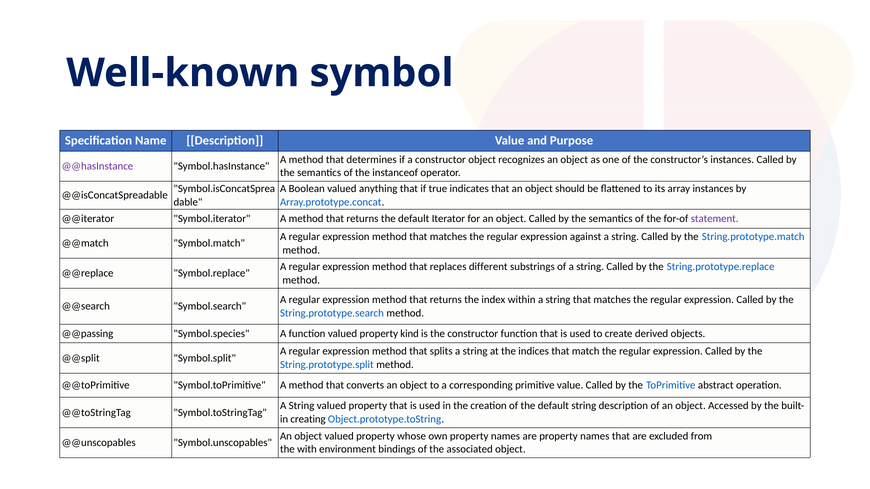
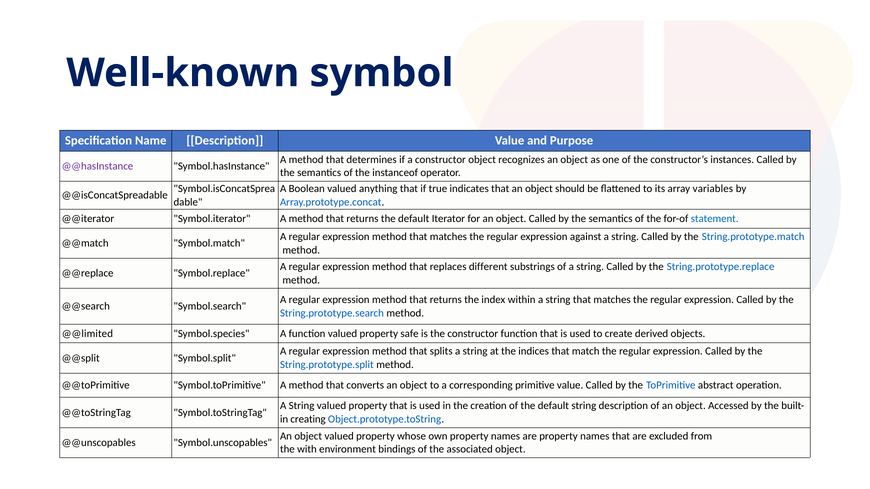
array instances: instances -> variables (713, 189)
statement colour: purple -> blue (715, 219)
@@passing: @@passing -> @@limited (87, 334)
kind: kind -> safe (410, 334)
